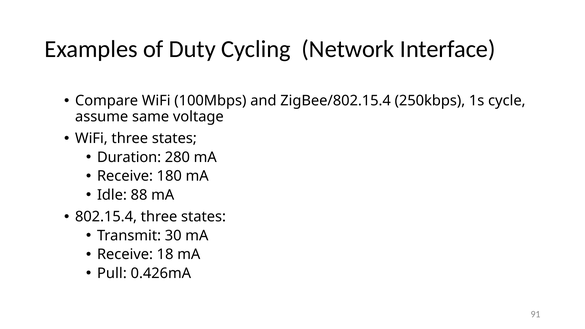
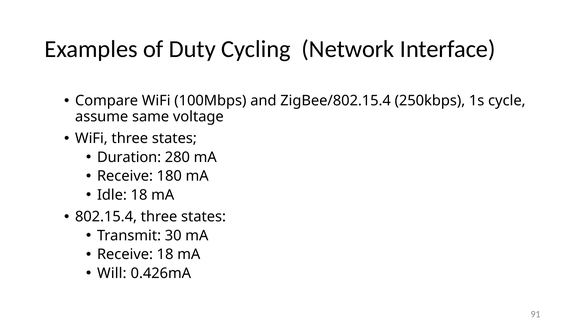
Idle 88: 88 -> 18 (139, 195)
Pull: Pull -> Will (112, 273)
